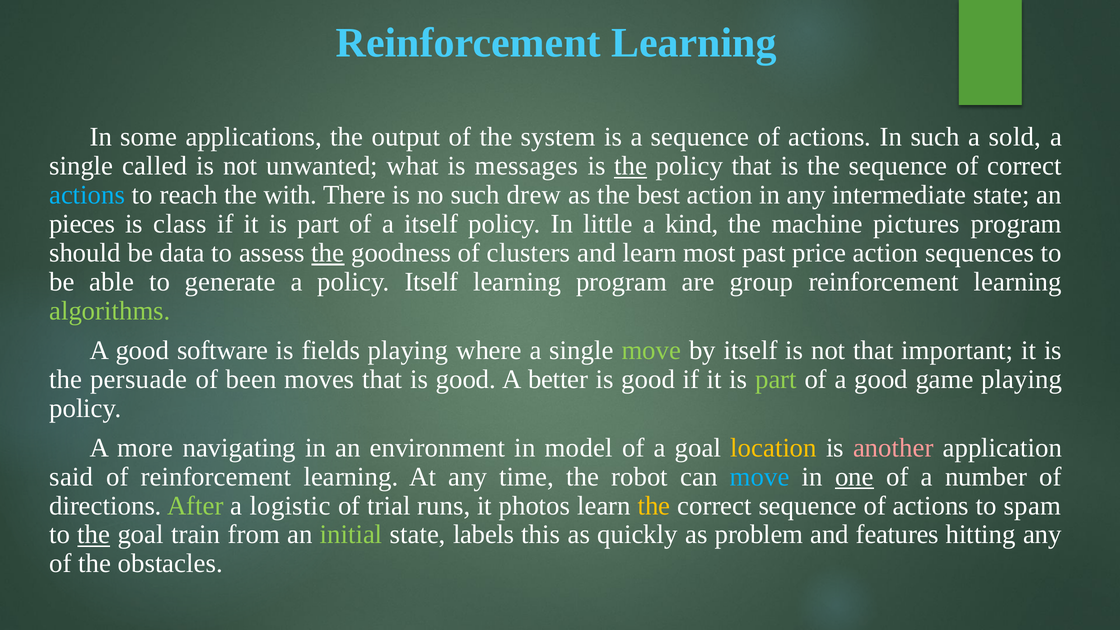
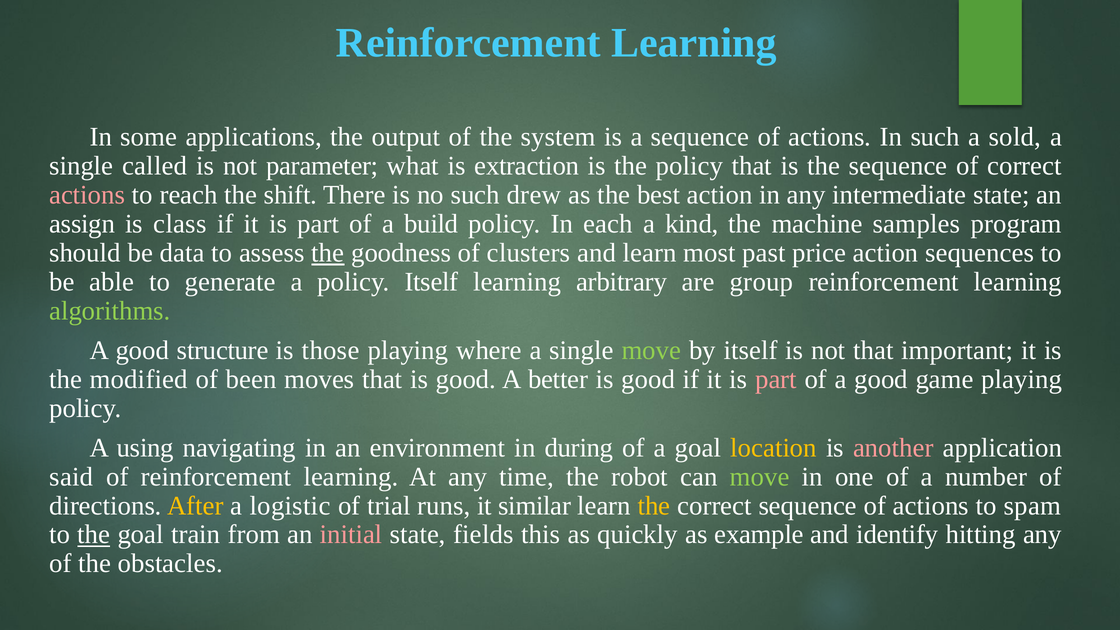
unwanted: unwanted -> parameter (322, 166)
messages: messages -> extraction (527, 166)
the underline: present -> none (631, 166)
actions colour: light blue -> pink (87, 195)
with: with -> shift (290, 195)
pieces: pieces -> assign (82, 224)
a itself: itself -> build (431, 224)
little: little -> each (608, 224)
pictures: pictures -> samples (917, 224)
learning program: program -> arbitrary (622, 282)
software: software -> structure (223, 350)
fields: fields -> those (331, 350)
persuade: persuade -> modified (139, 379)
part colour: light green -> pink (776, 379)
more: more -> using (145, 448)
model: model -> during (579, 448)
move colour: light blue -> light green (760, 477)
one underline: present -> none (854, 477)
After colour: light green -> yellow (195, 506)
photos: photos -> similar (535, 506)
initial colour: light green -> pink (351, 535)
labels: labels -> fields (483, 535)
problem: problem -> example (759, 535)
features: features -> identify (897, 535)
